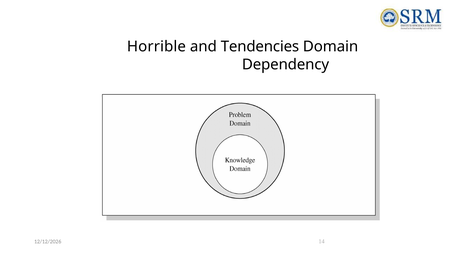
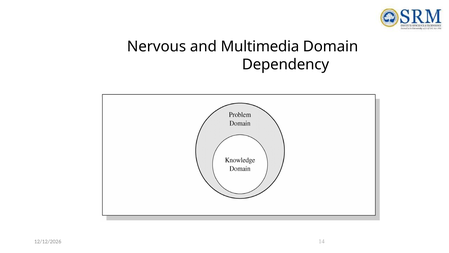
Horrible: Horrible -> Nervous (157, 47)
Tendencies: Tendencies -> Multimedia (260, 47)
